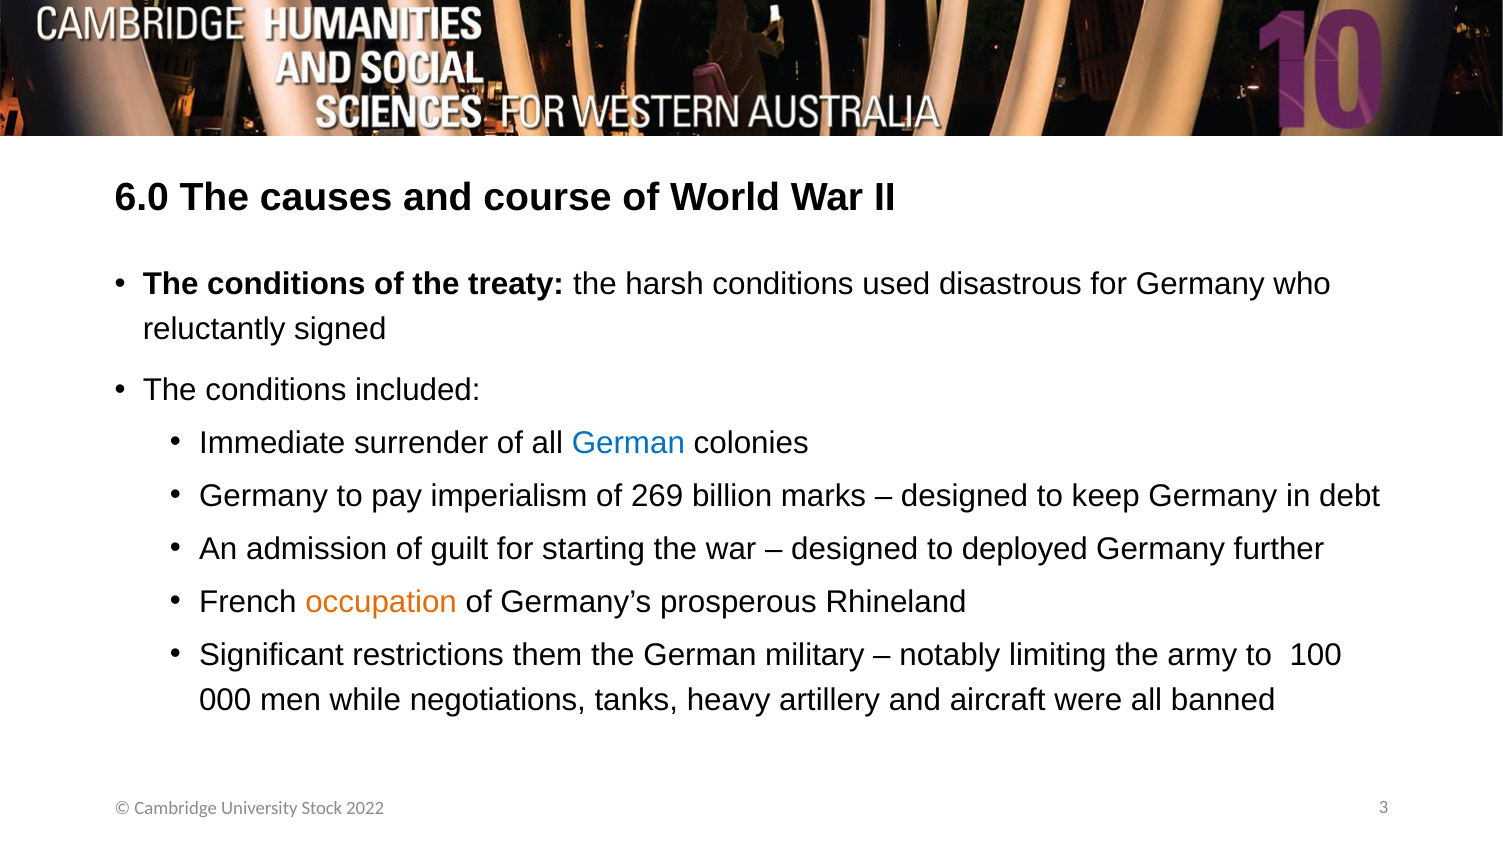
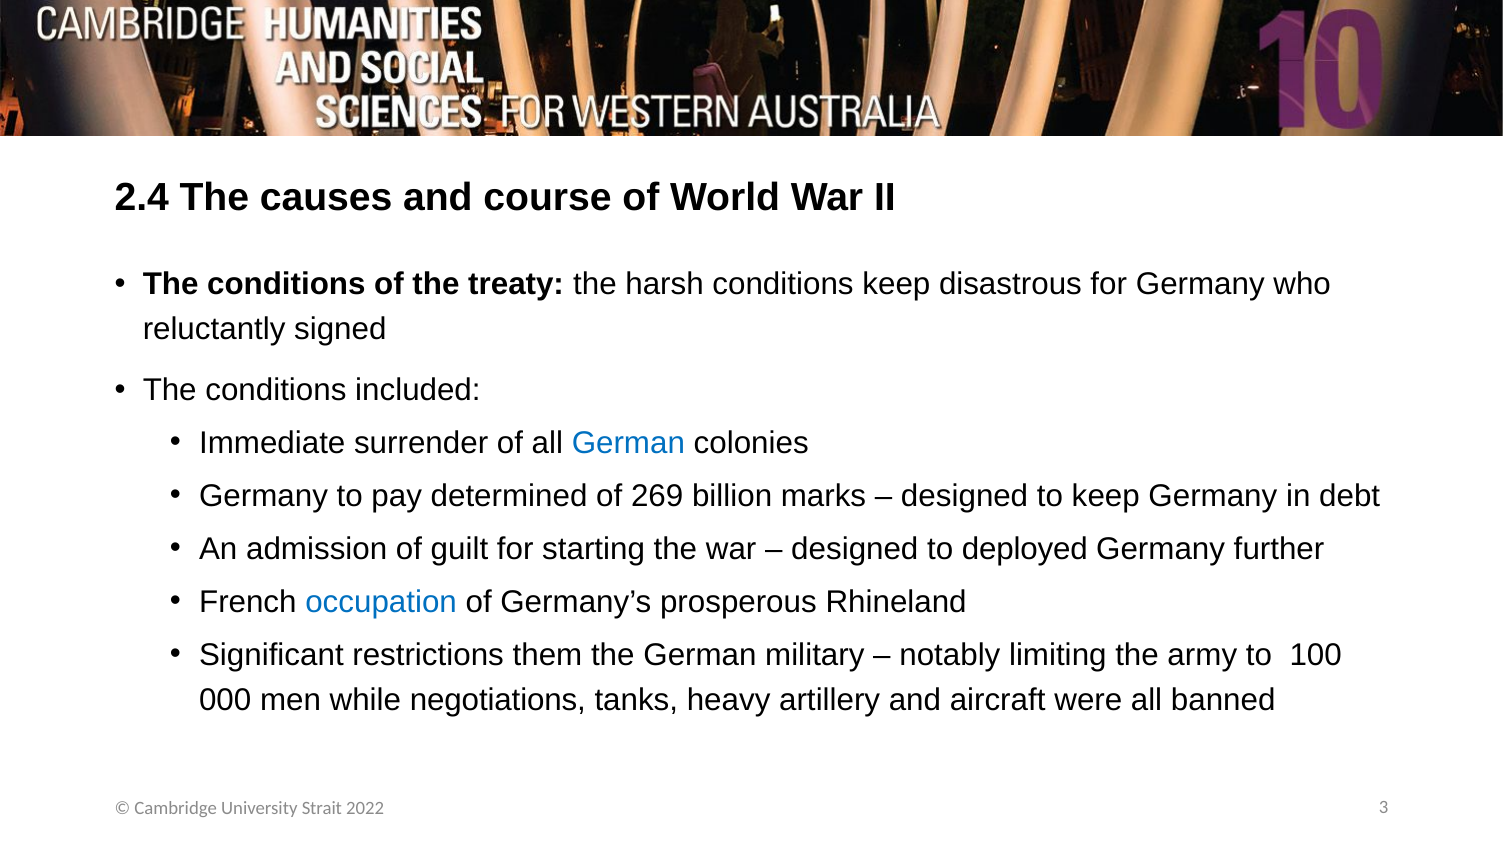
6.0: 6.0 -> 2.4 (142, 197)
conditions used: used -> keep (896, 284)
imperialism: imperialism -> determined (509, 496)
occupation colour: orange -> blue (381, 602)
Stock: Stock -> Strait (322, 807)
